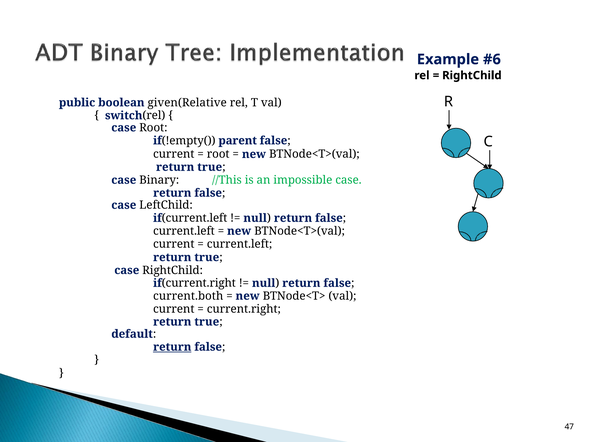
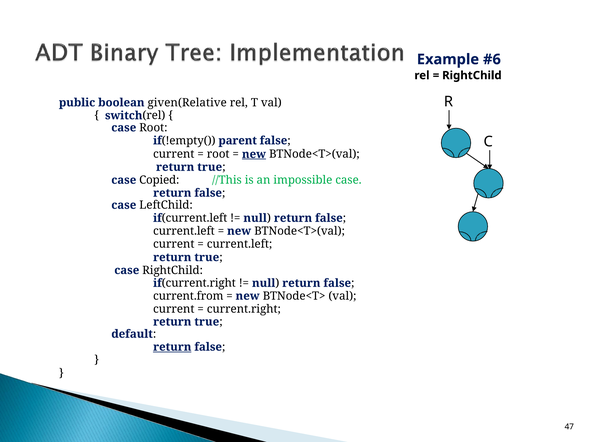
new underline: none -> present (254, 154)
Binary: Binary -> Copied (159, 180)
current.both: current.both -> current.from (188, 296)
